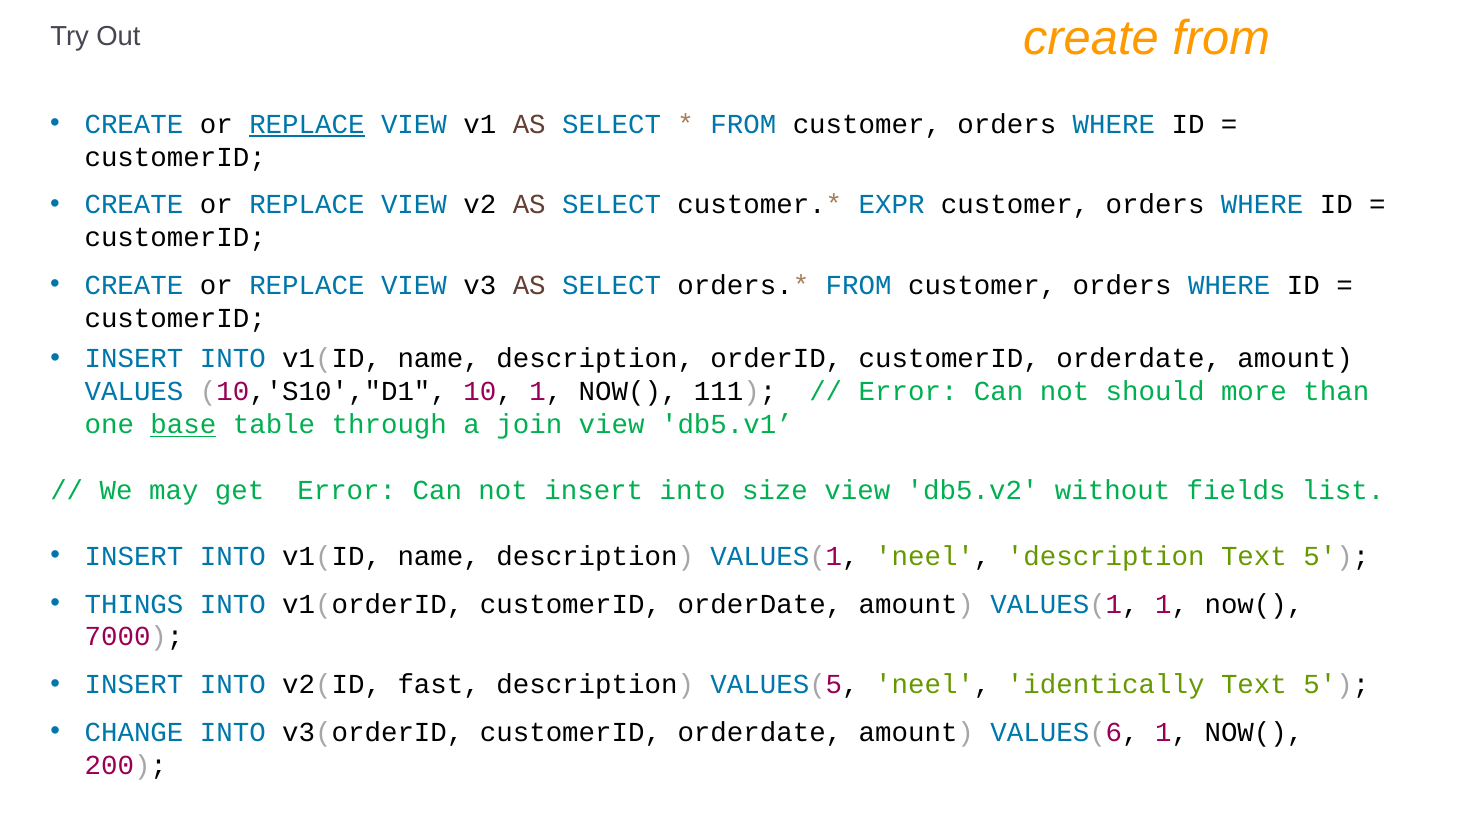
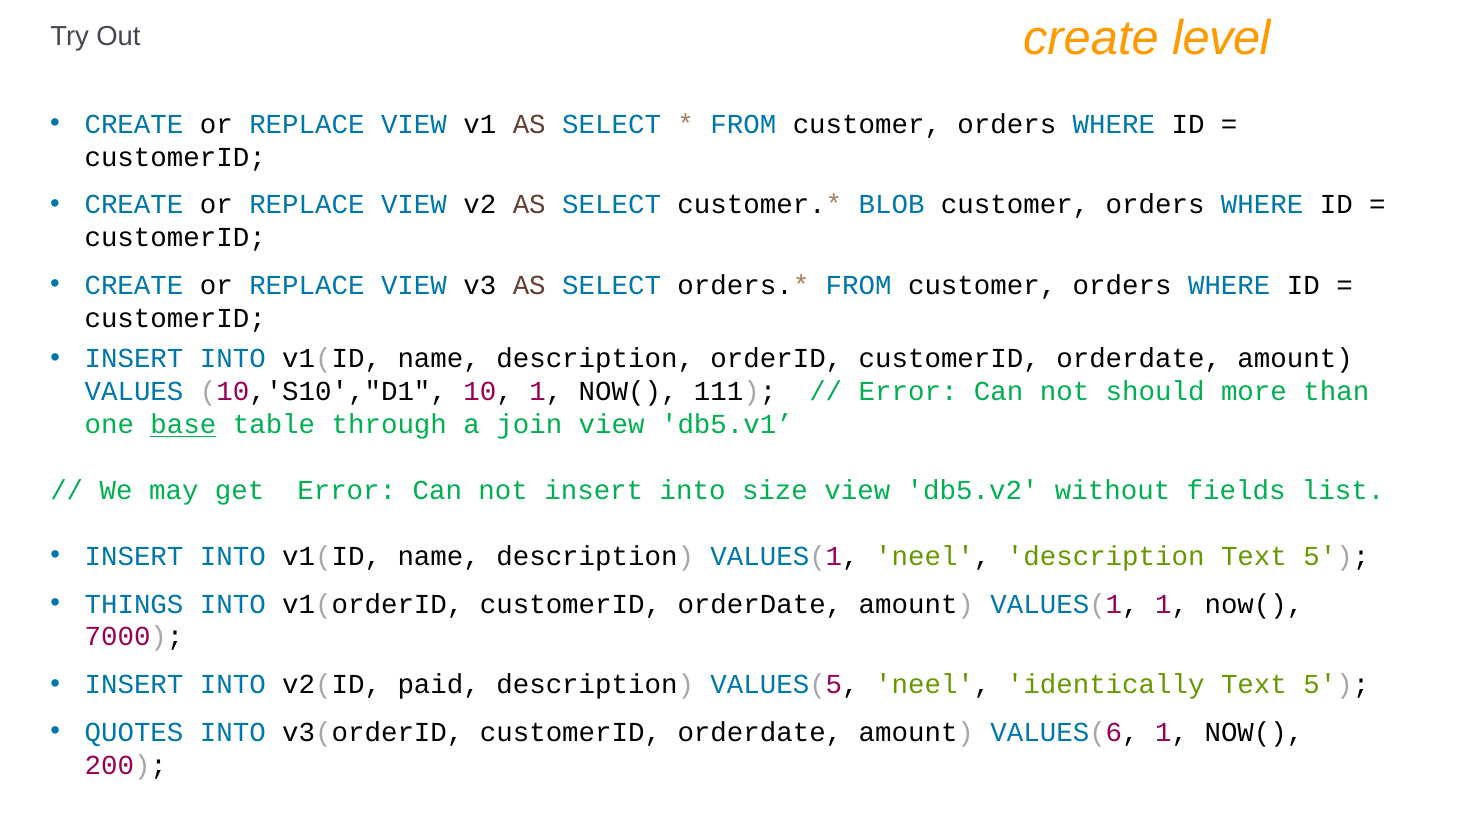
create from: from -> level (1221, 38)
REPLACE underline: present -> none (307, 124)
EXPR: EXPR -> BLOB (892, 205)
fast: fast -> paid (439, 684)
CHANGE: CHANGE -> QUOTES (134, 732)
